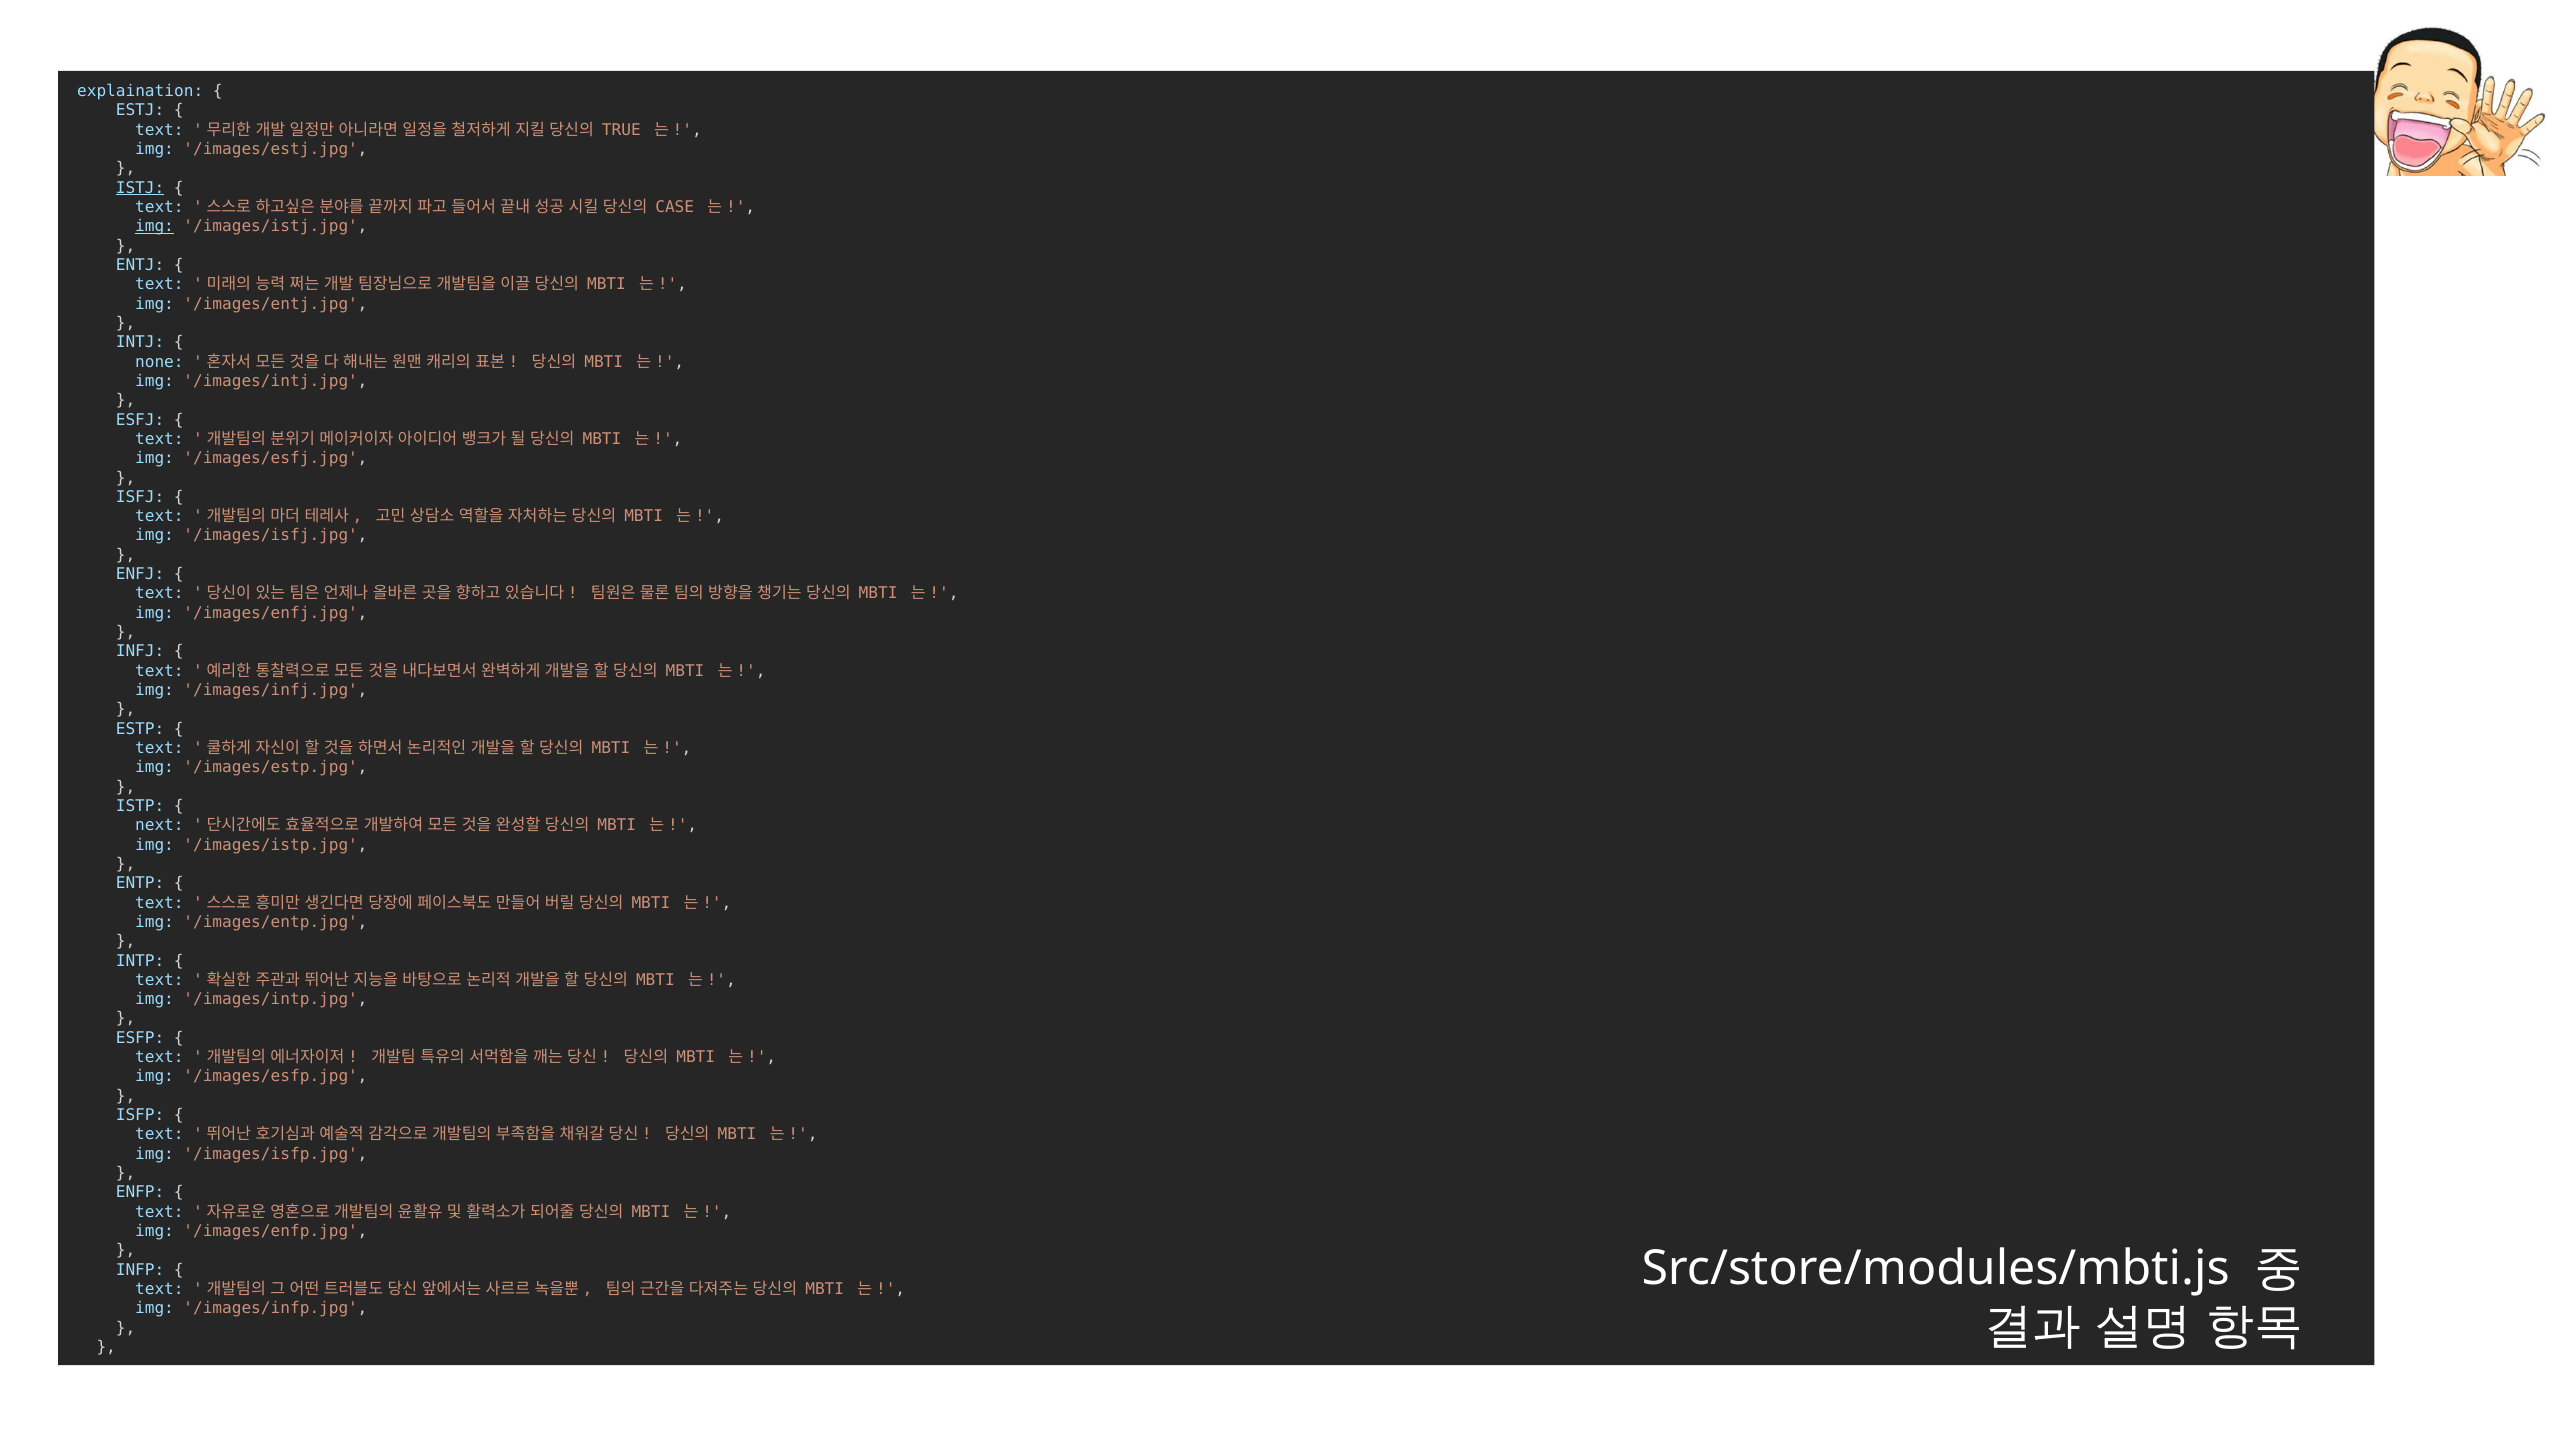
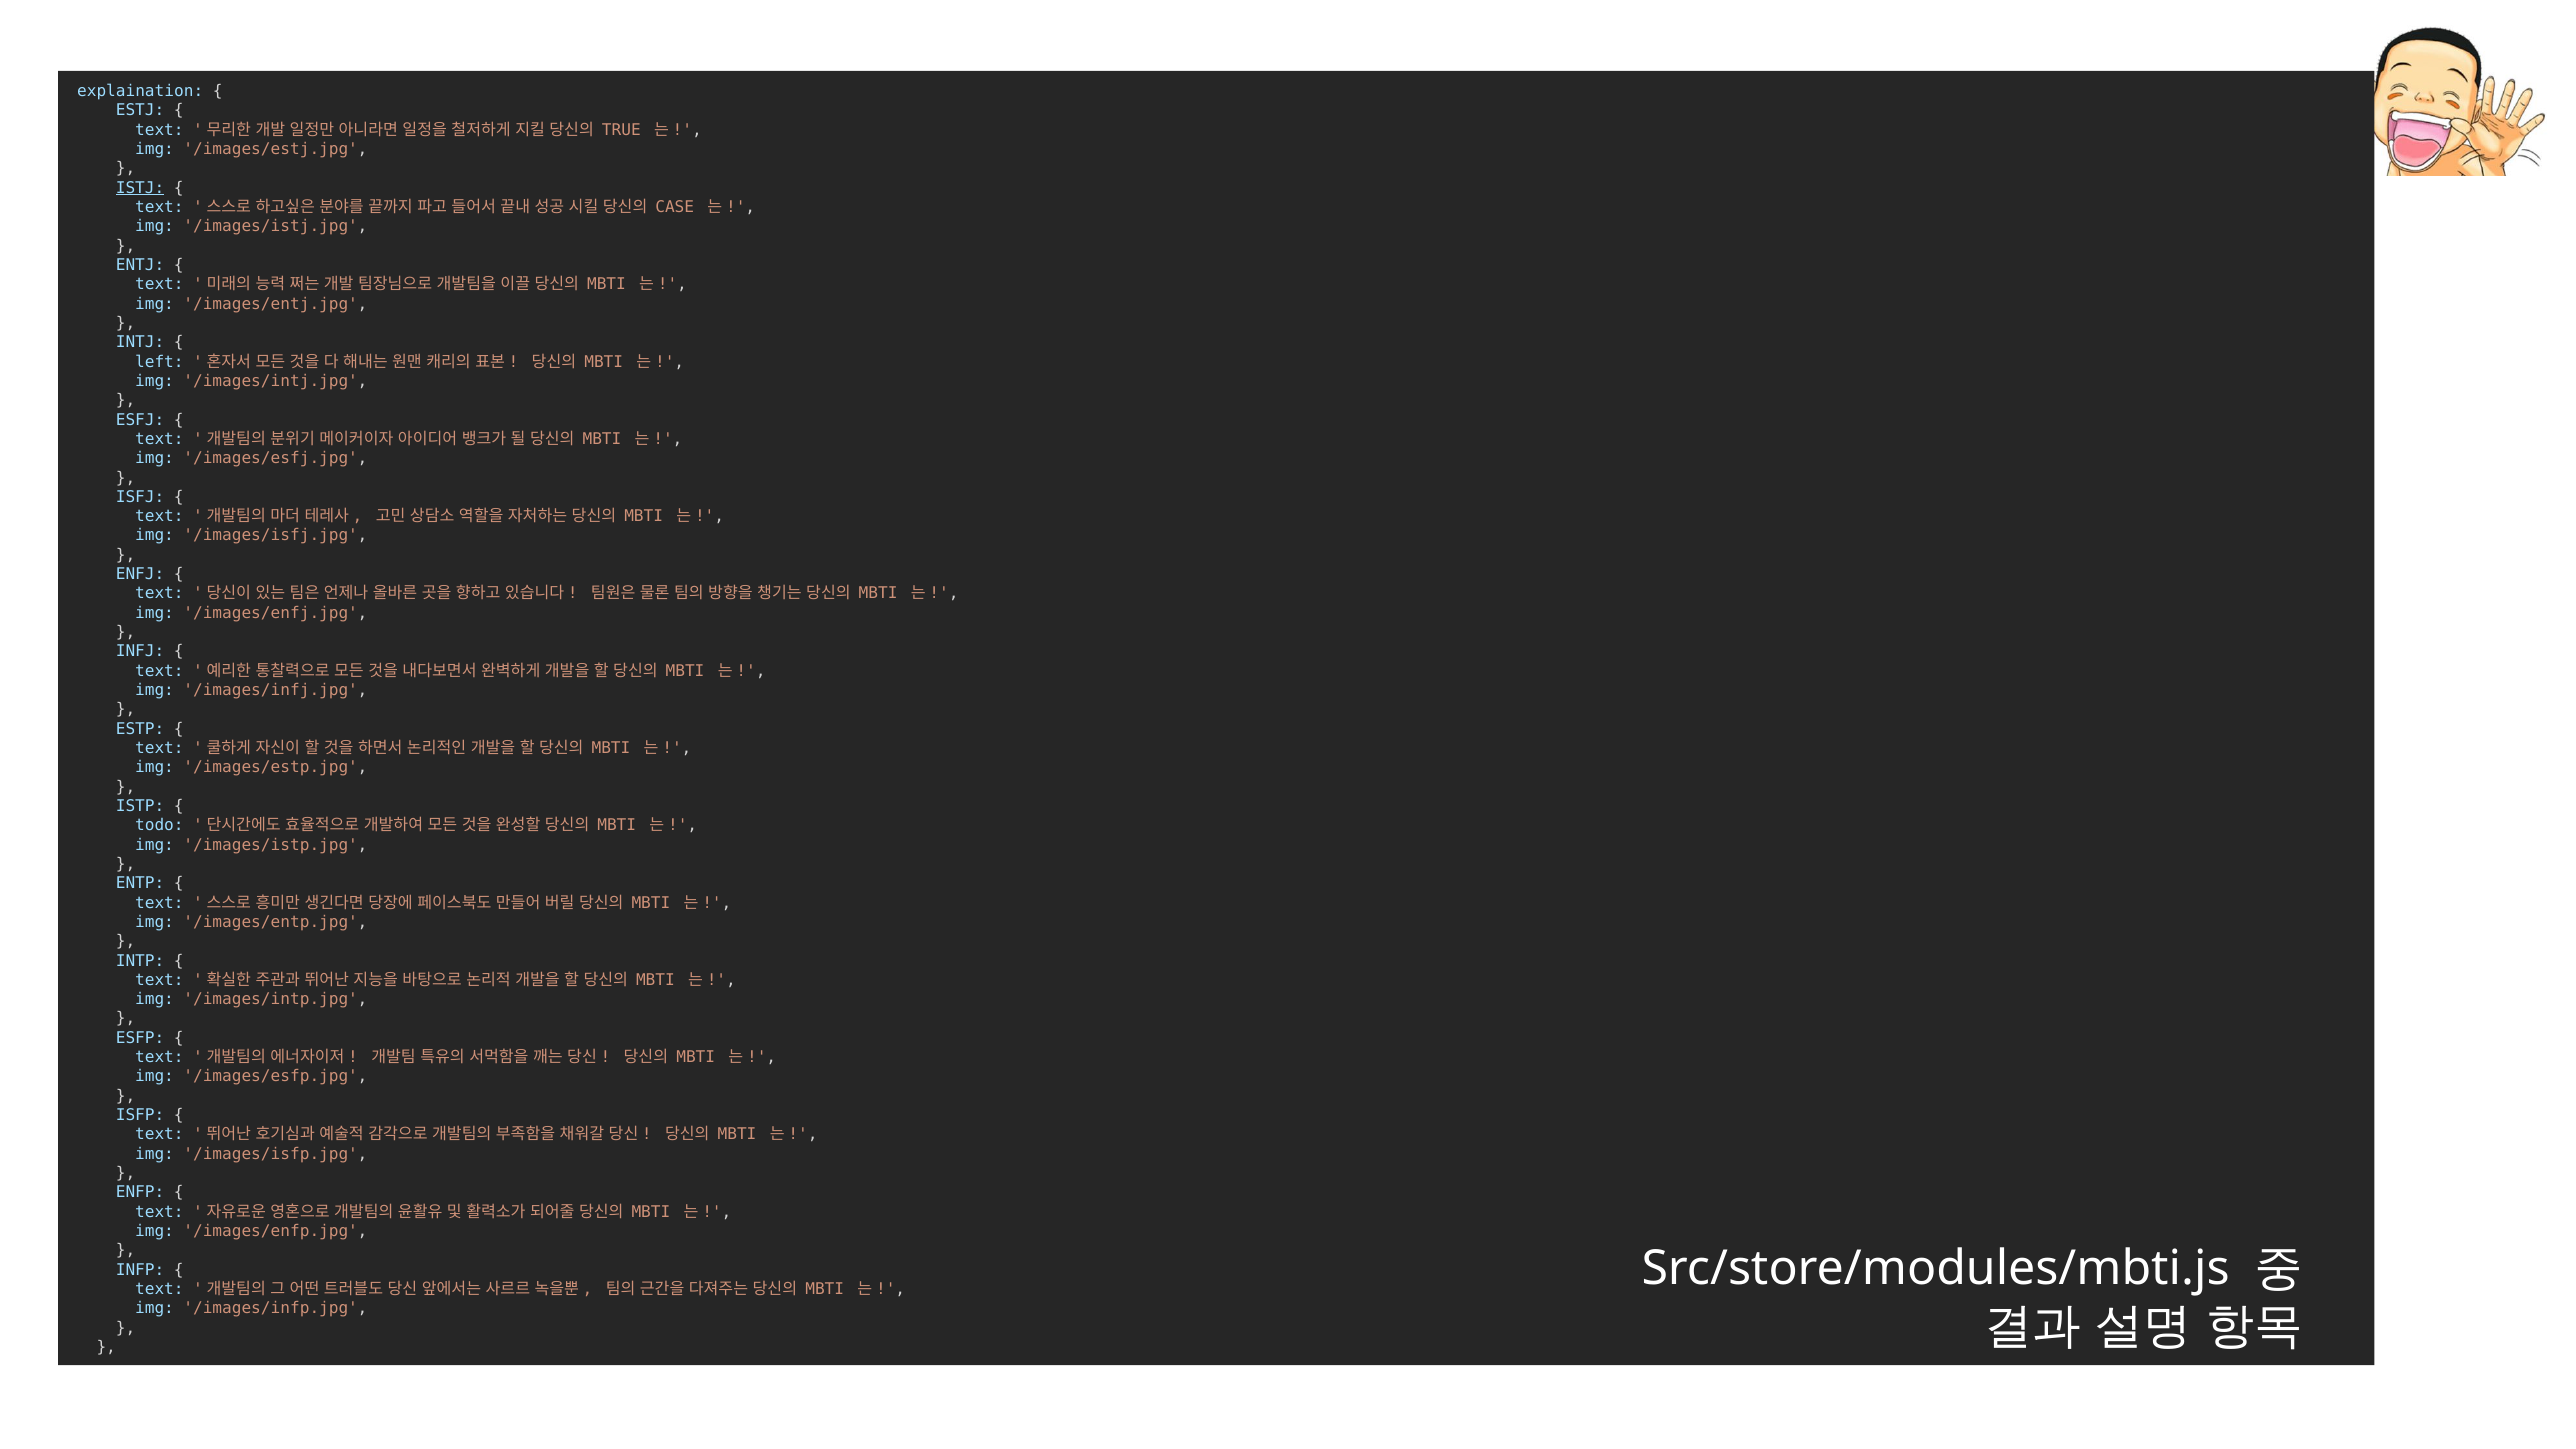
img underline: present -> none (155, 227)
none: none -> left (159, 362)
next: next -> todo (159, 825)
